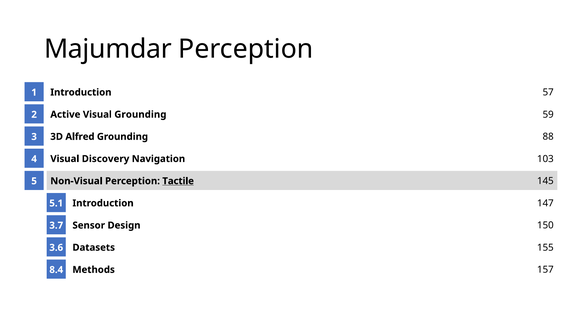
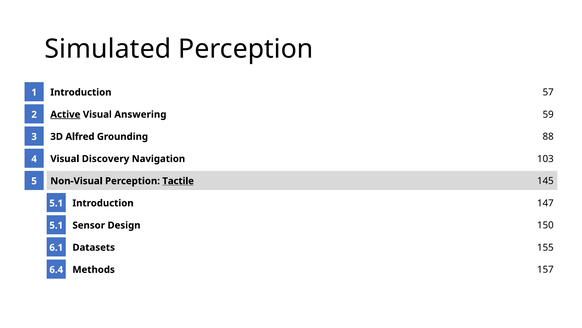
Majumdar: Majumdar -> Simulated (108, 49)
Active underline: none -> present (65, 114)
Visual Grounding: Grounding -> Answering (140, 114)
3.7: 3.7 -> 5.1 (56, 225)
3.6: 3.6 -> 6.1 (56, 247)
8.4: 8.4 -> 6.4 (56, 269)
